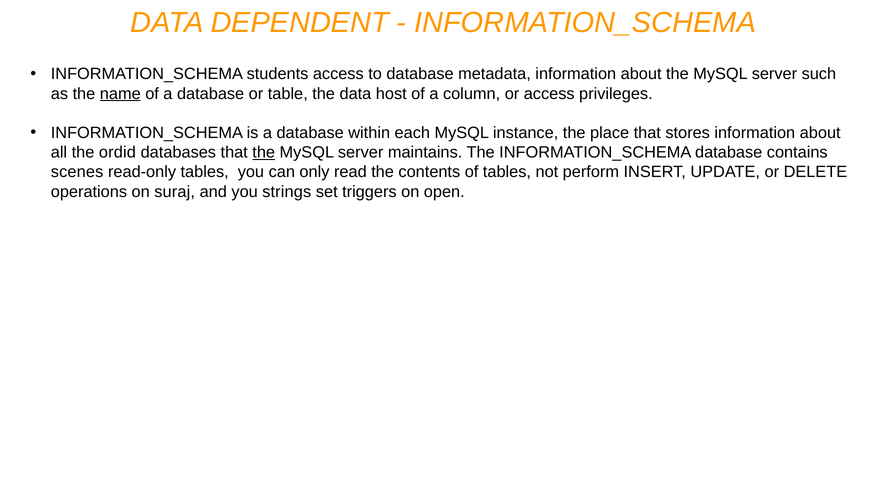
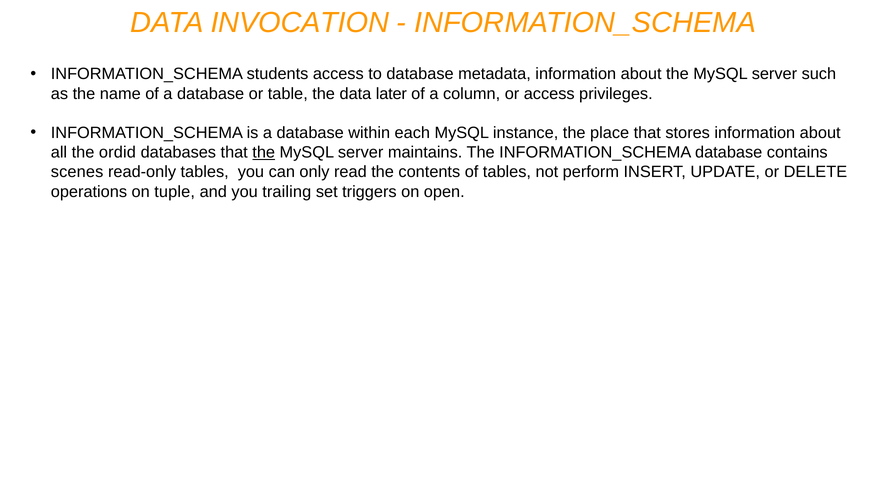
DEPENDENT: DEPENDENT -> INVOCATION (300, 23)
name underline: present -> none (120, 94)
host: host -> later (391, 94)
suraj: suraj -> tuple (175, 192)
strings: strings -> trailing (287, 192)
